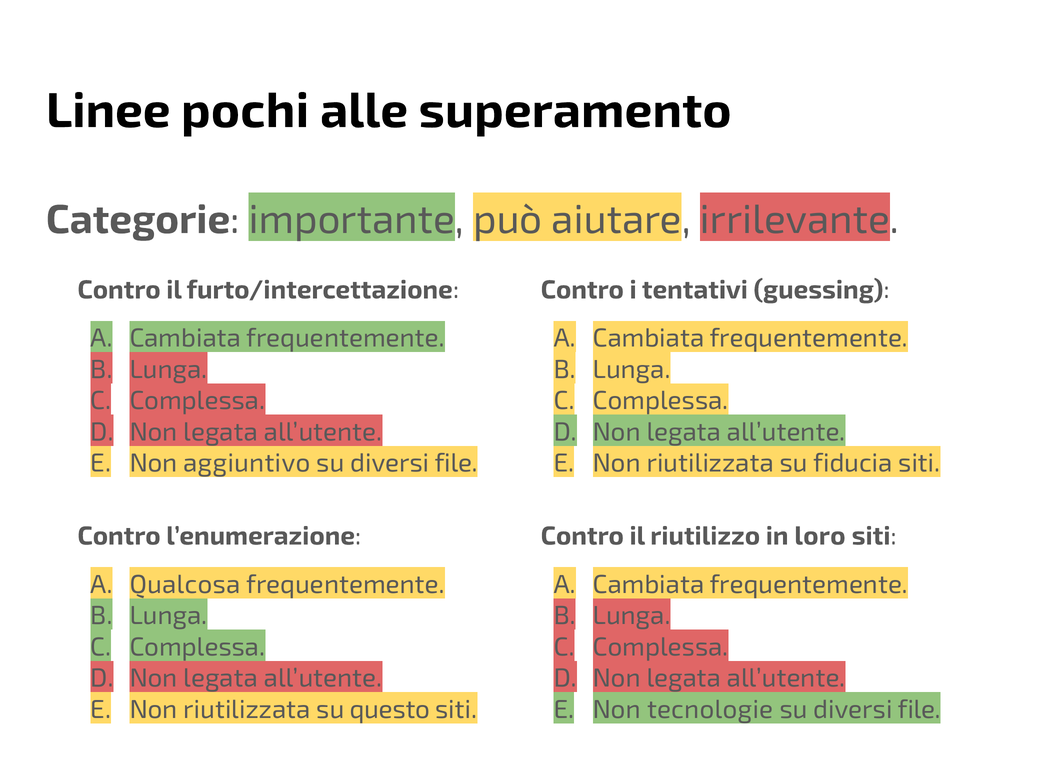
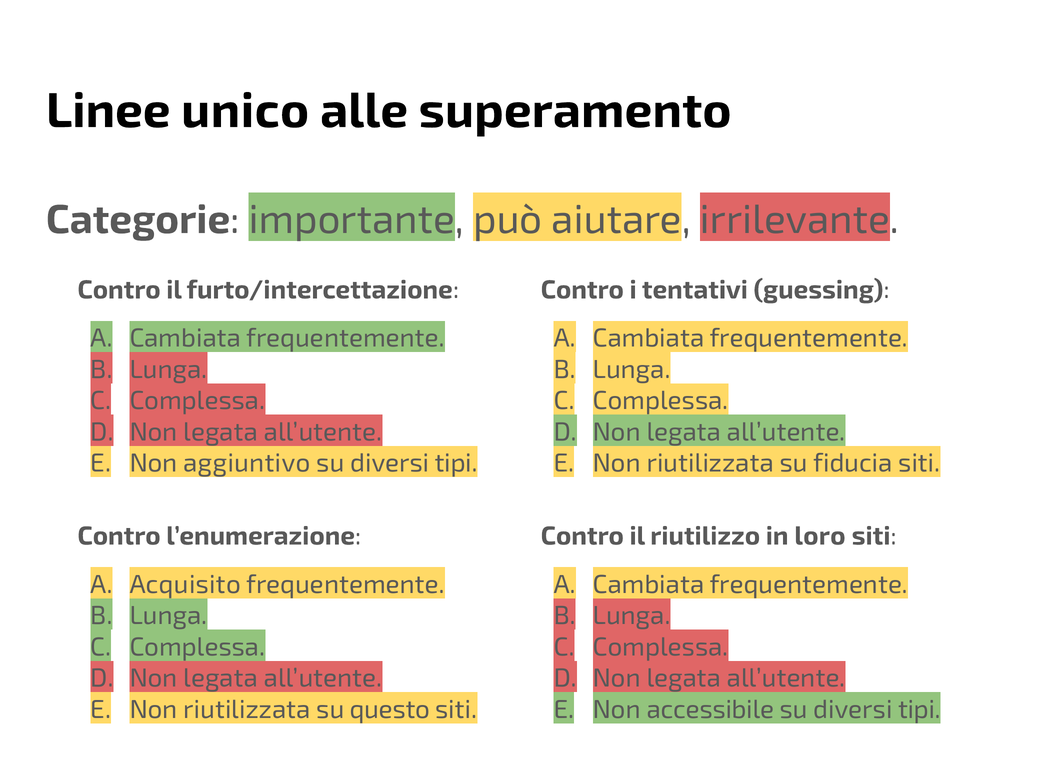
pochi: pochi -> unico (245, 111)
file: file -> tipi (456, 463)
Qualcosa: Qualcosa -> Acquisito (185, 584)
tecnologie: tecnologie -> accessibile (710, 709)
file: file -> tipi (919, 709)
